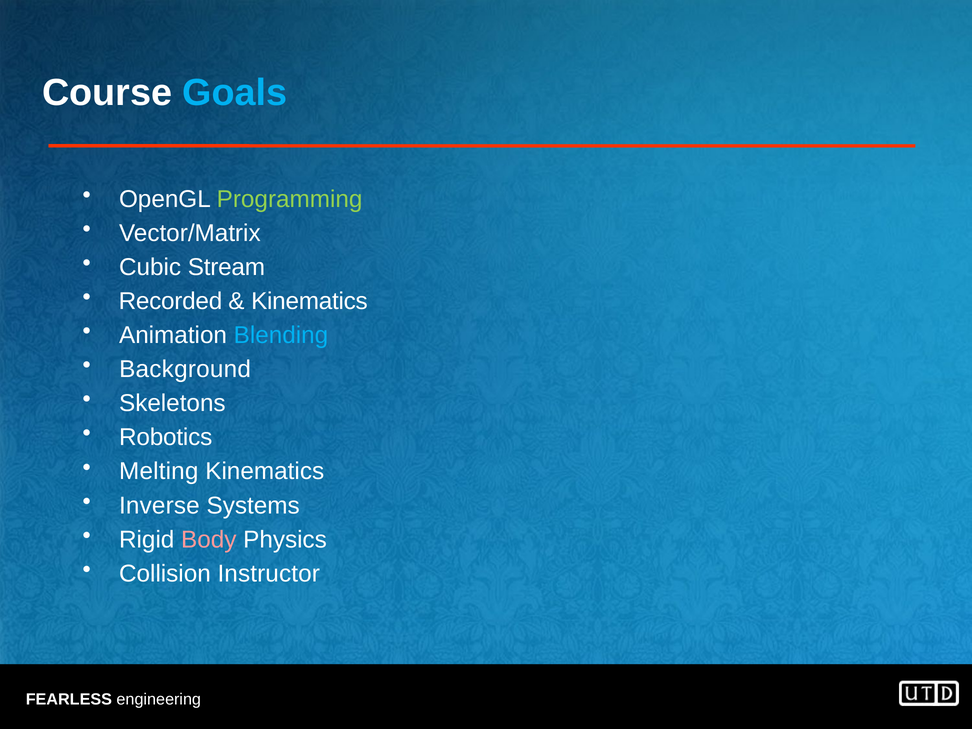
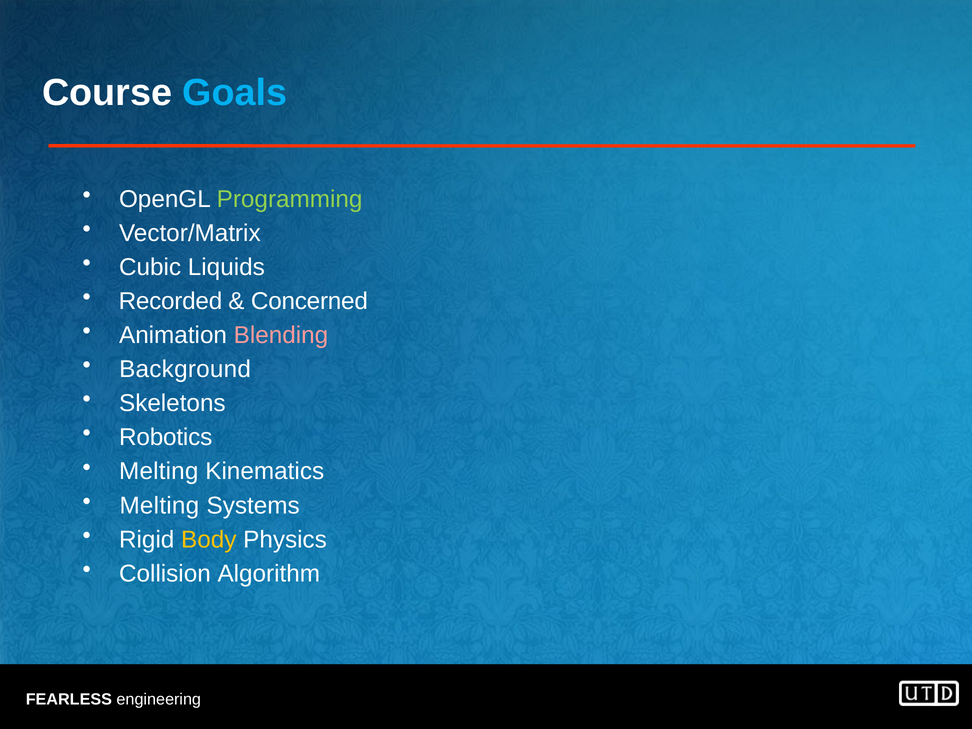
Stream: Stream -> Liquids (226, 267)
Kinematics: Kinematics -> Concerned (309, 301)
Blending colour: light blue -> pink (281, 335)
Inverse: Inverse -> Melting (159, 505)
Body colour: pink -> yellow (209, 540)
Instructor: Instructor -> Algorithm (269, 574)
